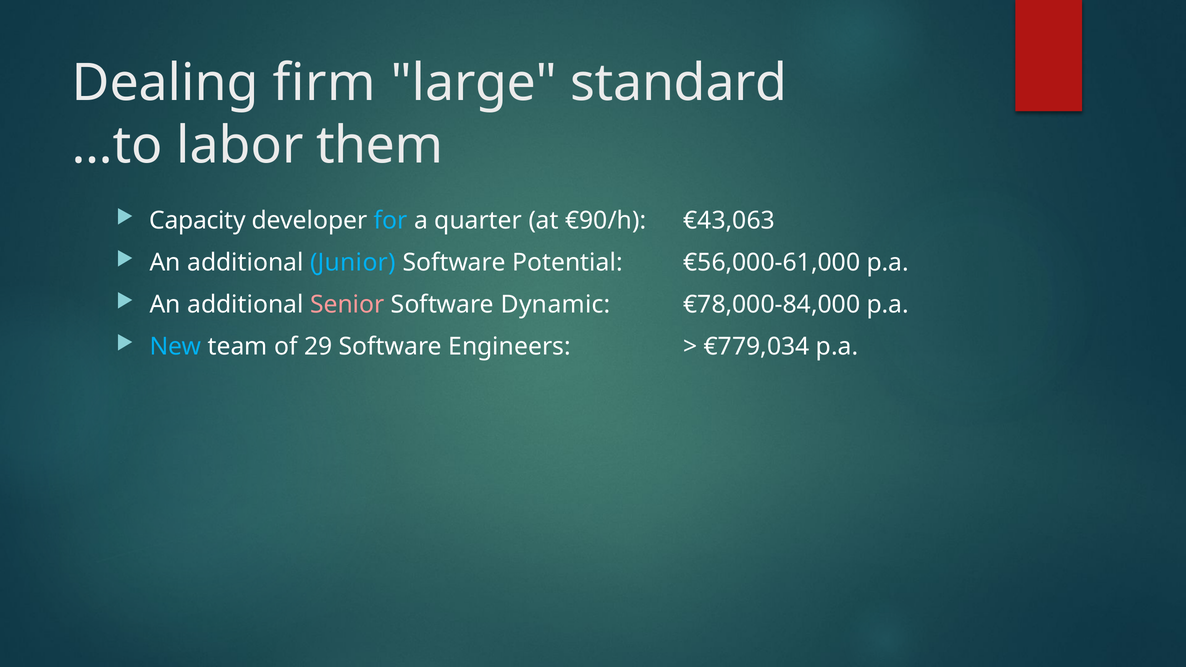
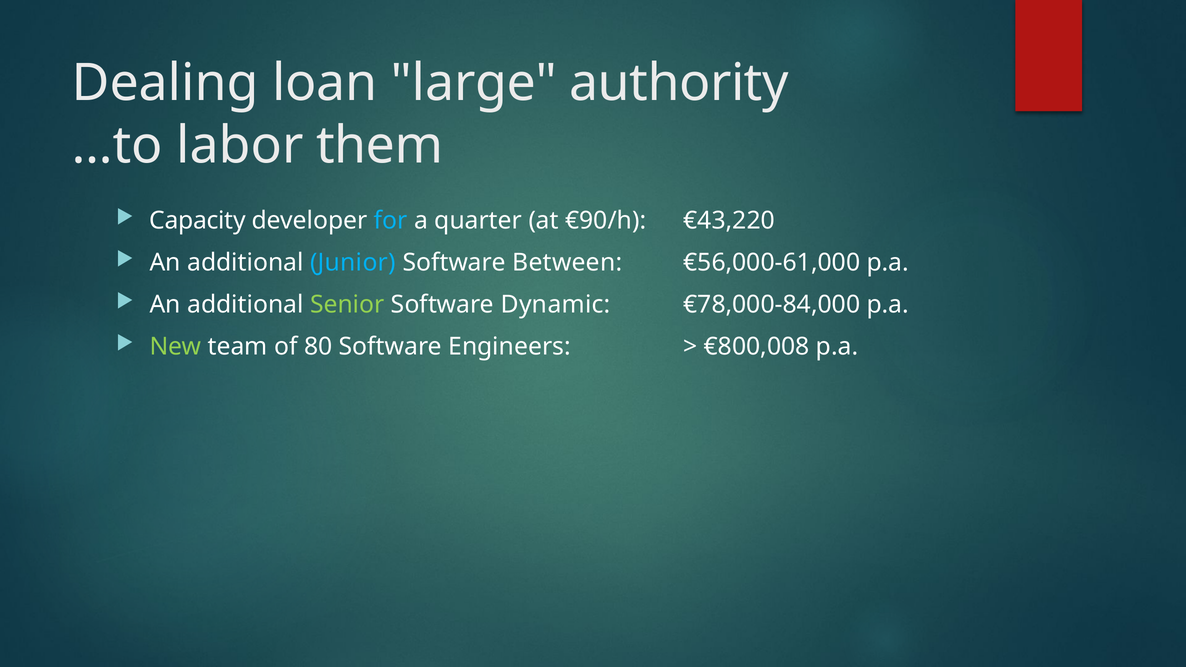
firm: firm -> loan (325, 83)
standard: standard -> authority (679, 83)
€43,063: €43,063 -> €43,220 (729, 221)
Potential: Potential -> Between (567, 263)
Senior colour: pink -> light green (347, 305)
New colour: light blue -> light green (176, 347)
29: 29 -> 80 (318, 347)
€779,034: €779,034 -> €800,008 (757, 347)
